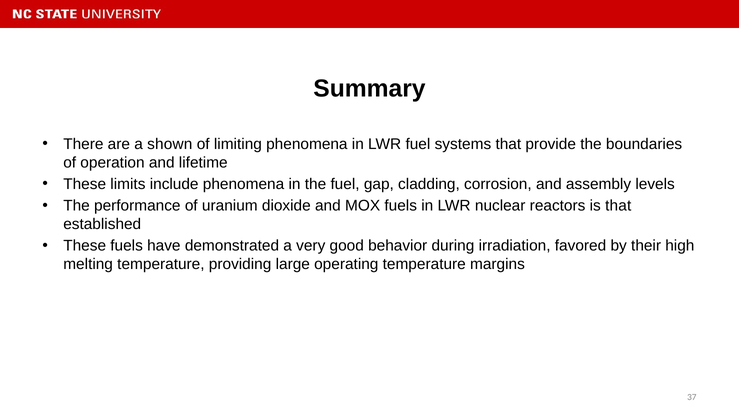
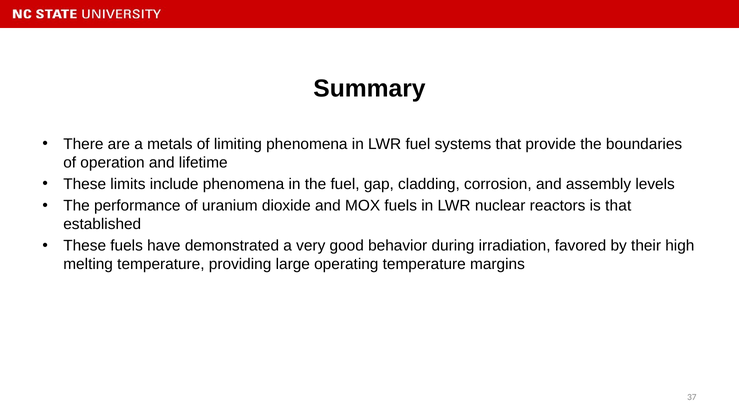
shown: shown -> metals (170, 144)
